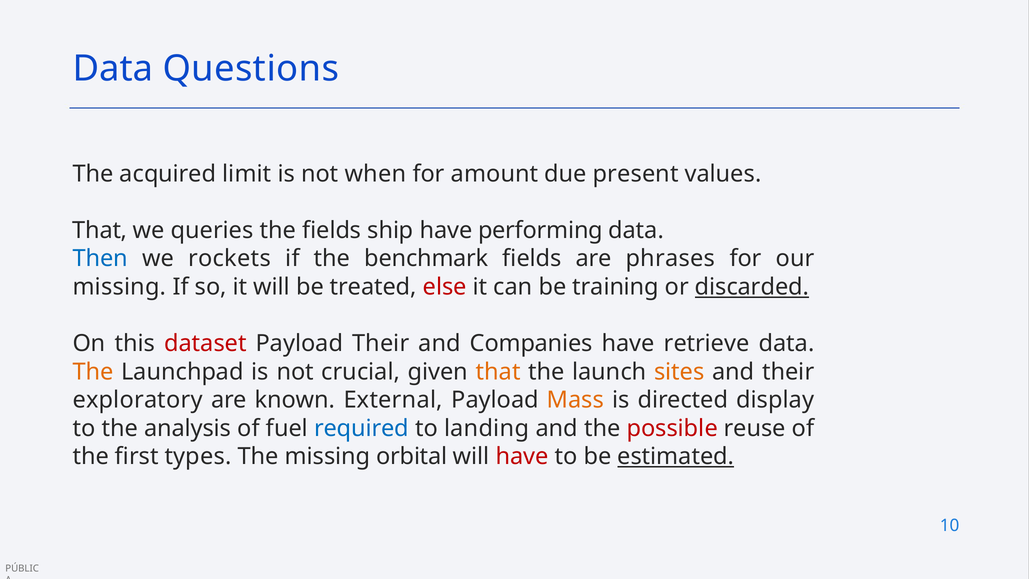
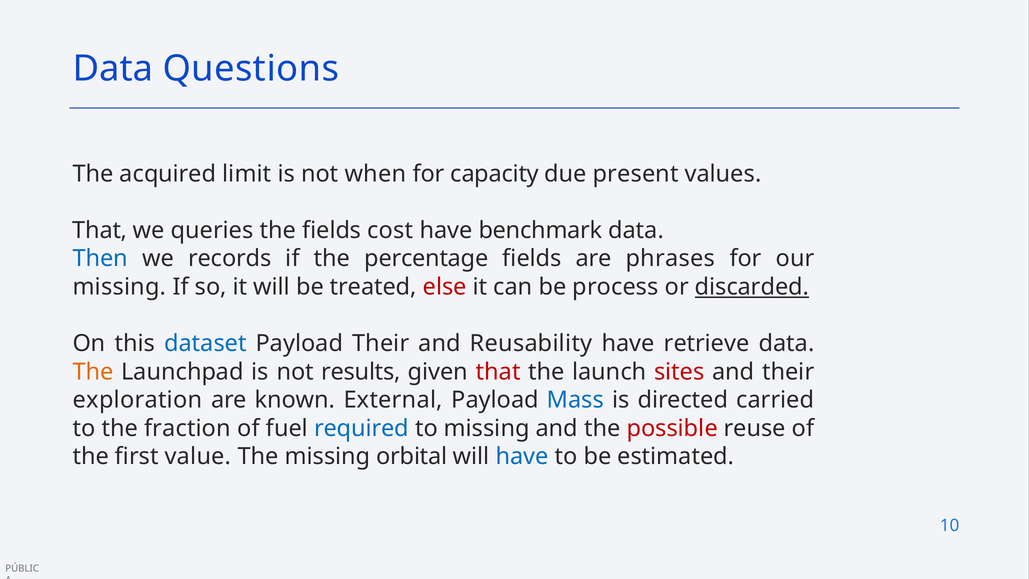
amount: amount -> capacity (495, 174)
ship: ship -> cost (390, 230)
performing: performing -> benchmark (540, 230)
rockets: rockets -> records (230, 259)
benchmark: benchmark -> percentage (426, 259)
training: training -> process (616, 287)
dataset colour: red -> blue (205, 343)
Companies: Companies -> Reusability (531, 343)
crucial: crucial -> results (361, 372)
that colour: orange -> red (498, 372)
sites colour: orange -> red (679, 372)
exploratory: exploratory -> exploration (138, 400)
Mass colour: orange -> blue (575, 400)
display: display -> carried (775, 400)
analysis: analysis -> fraction (188, 428)
to landing: landing -> missing (487, 428)
types: types -> value (198, 457)
have colour: red -> blue (522, 457)
estimated underline: present -> none (676, 457)
